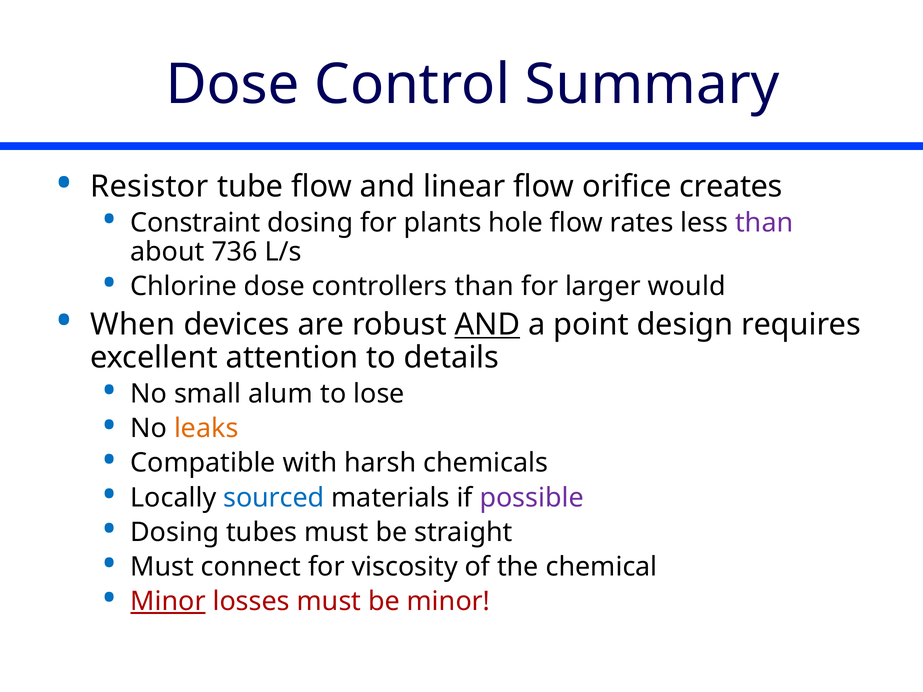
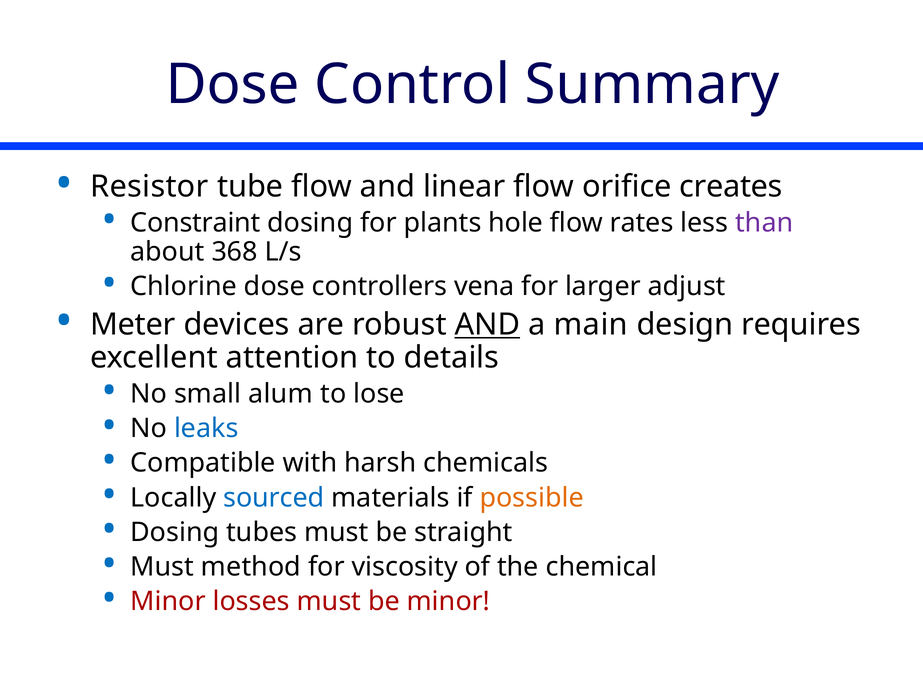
736: 736 -> 368 (235, 252)
controllers than: than -> vena (484, 287)
would: would -> adjust (687, 287)
When: When -> Meter (133, 325)
point: point -> main (591, 325)
leaks colour: orange -> blue (206, 429)
possible colour: purple -> orange (532, 498)
connect: connect -> method (251, 567)
Minor underline: present -> none (168, 602)
